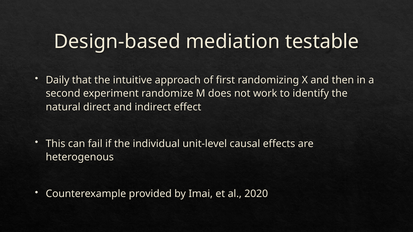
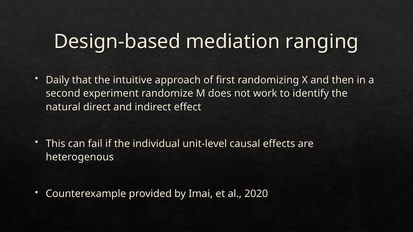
testable: testable -> ranging (322, 42)
